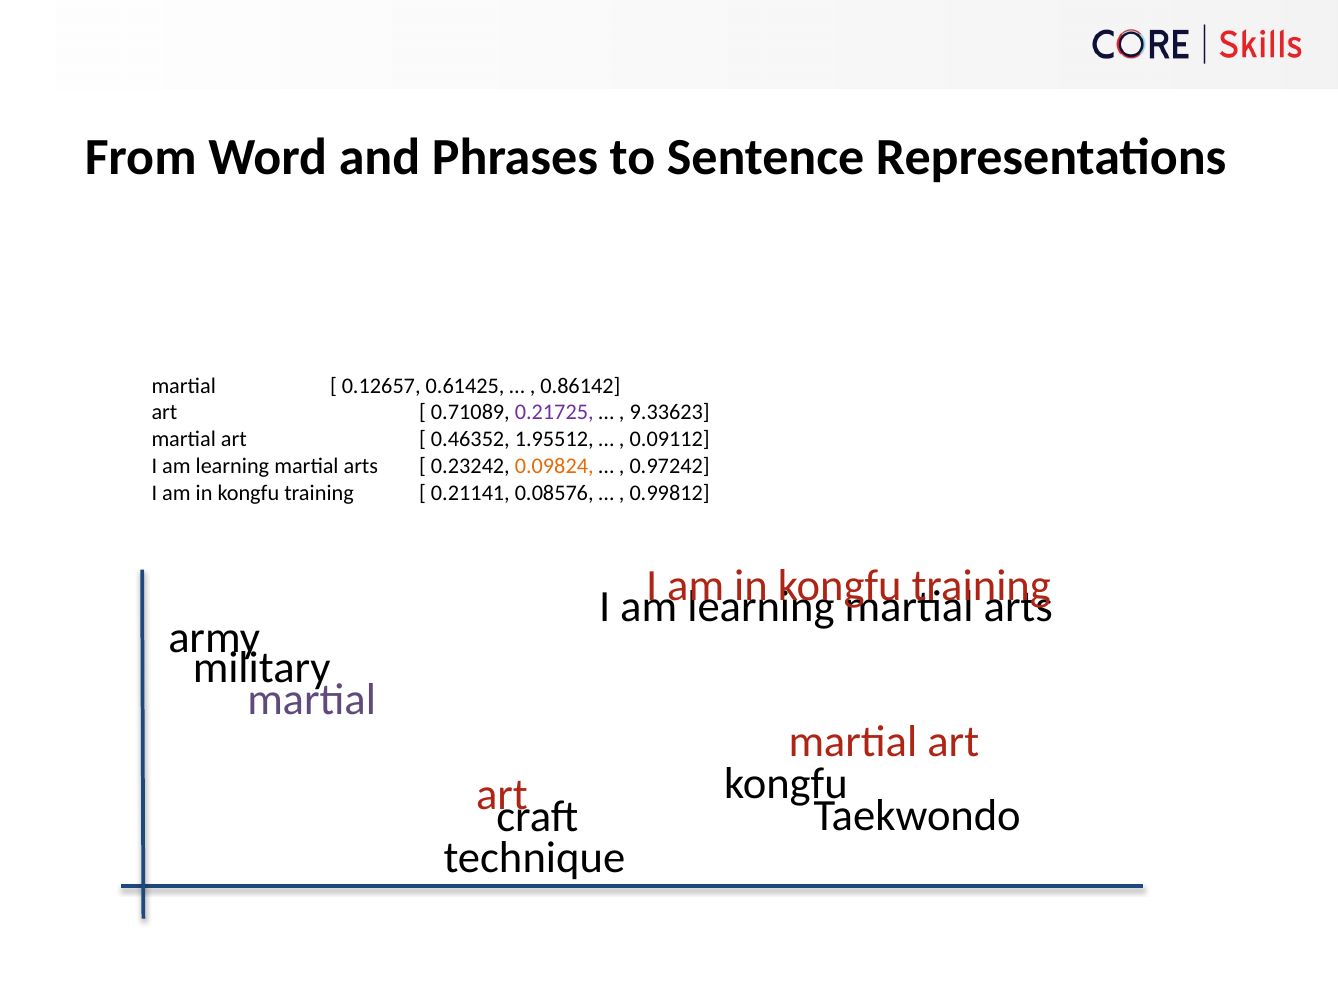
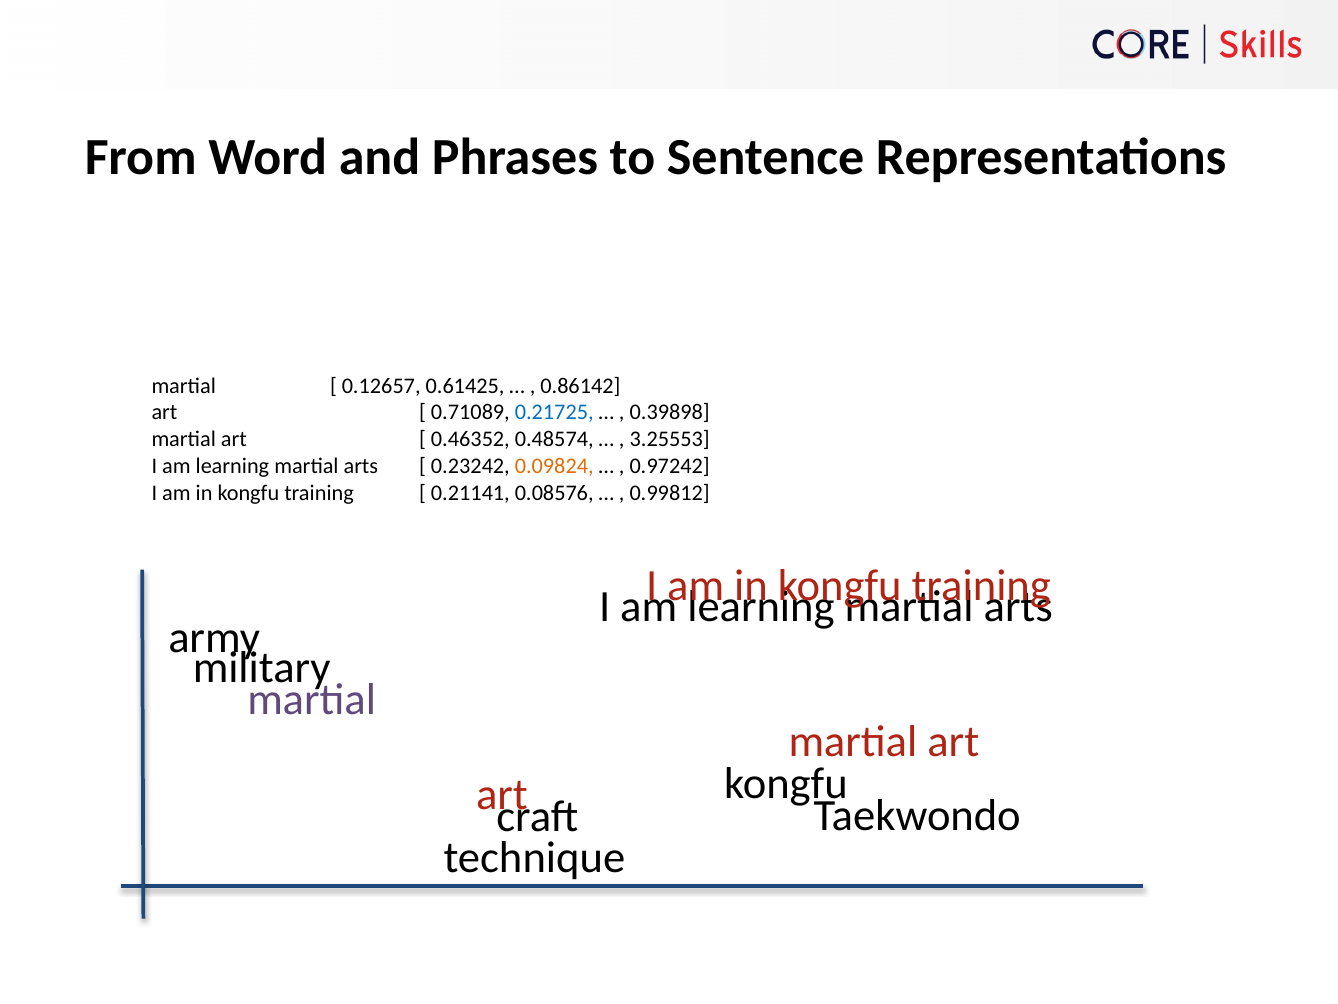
0.21725 colour: purple -> blue (554, 412)
9.33623: 9.33623 -> 0.39898 (670, 412)
1.95512: 1.95512 -> 0.48574 (554, 439)
0.09112: 0.09112 -> 3.25553 (670, 439)
